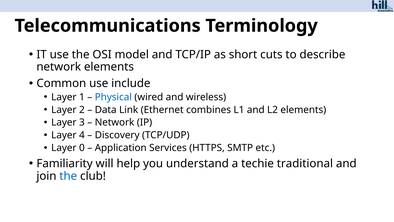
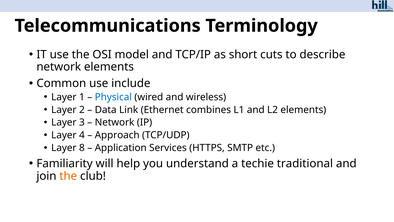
Discovery: Discovery -> Approach (117, 135)
0: 0 -> 8 (82, 148)
the colour: blue -> orange (68, 176)
